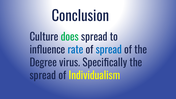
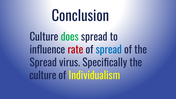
rate colour: blue -> red (75, 50)
Degree: Degree -> Spread (43, 63)
spread: spread -> culture (43, 76)
